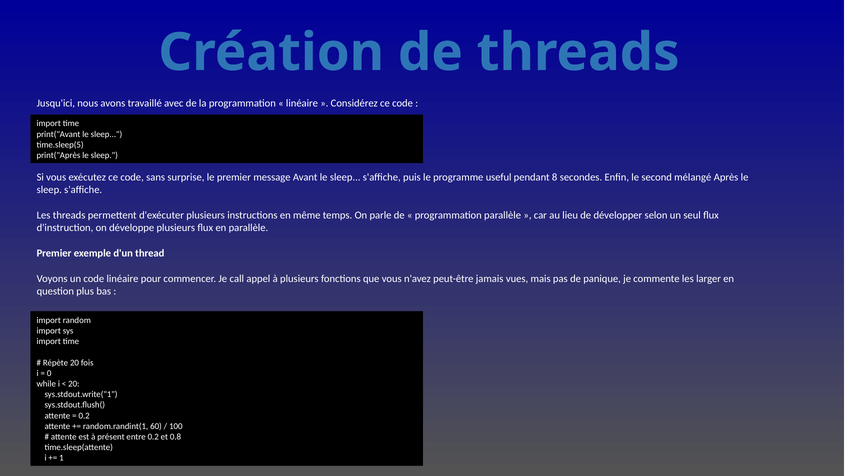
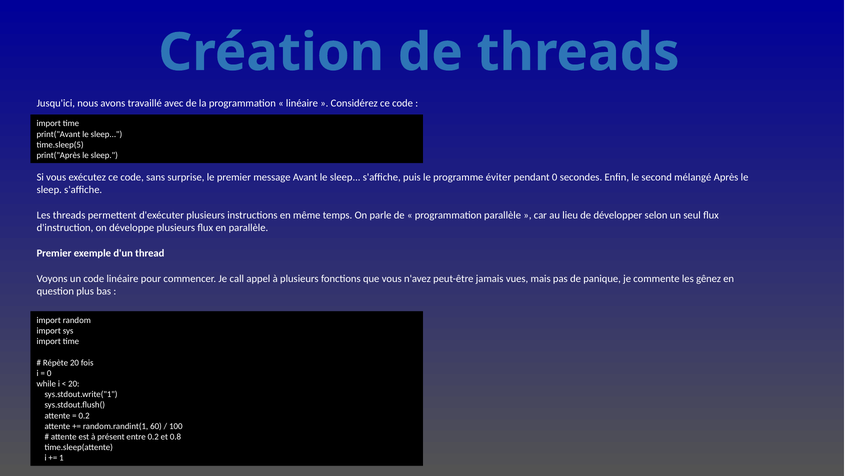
useful: useful -> éviter (499, 177)
pendant 8: 8 -> 0 (555, 177)
larger: larger -> gênez (709, 279)
